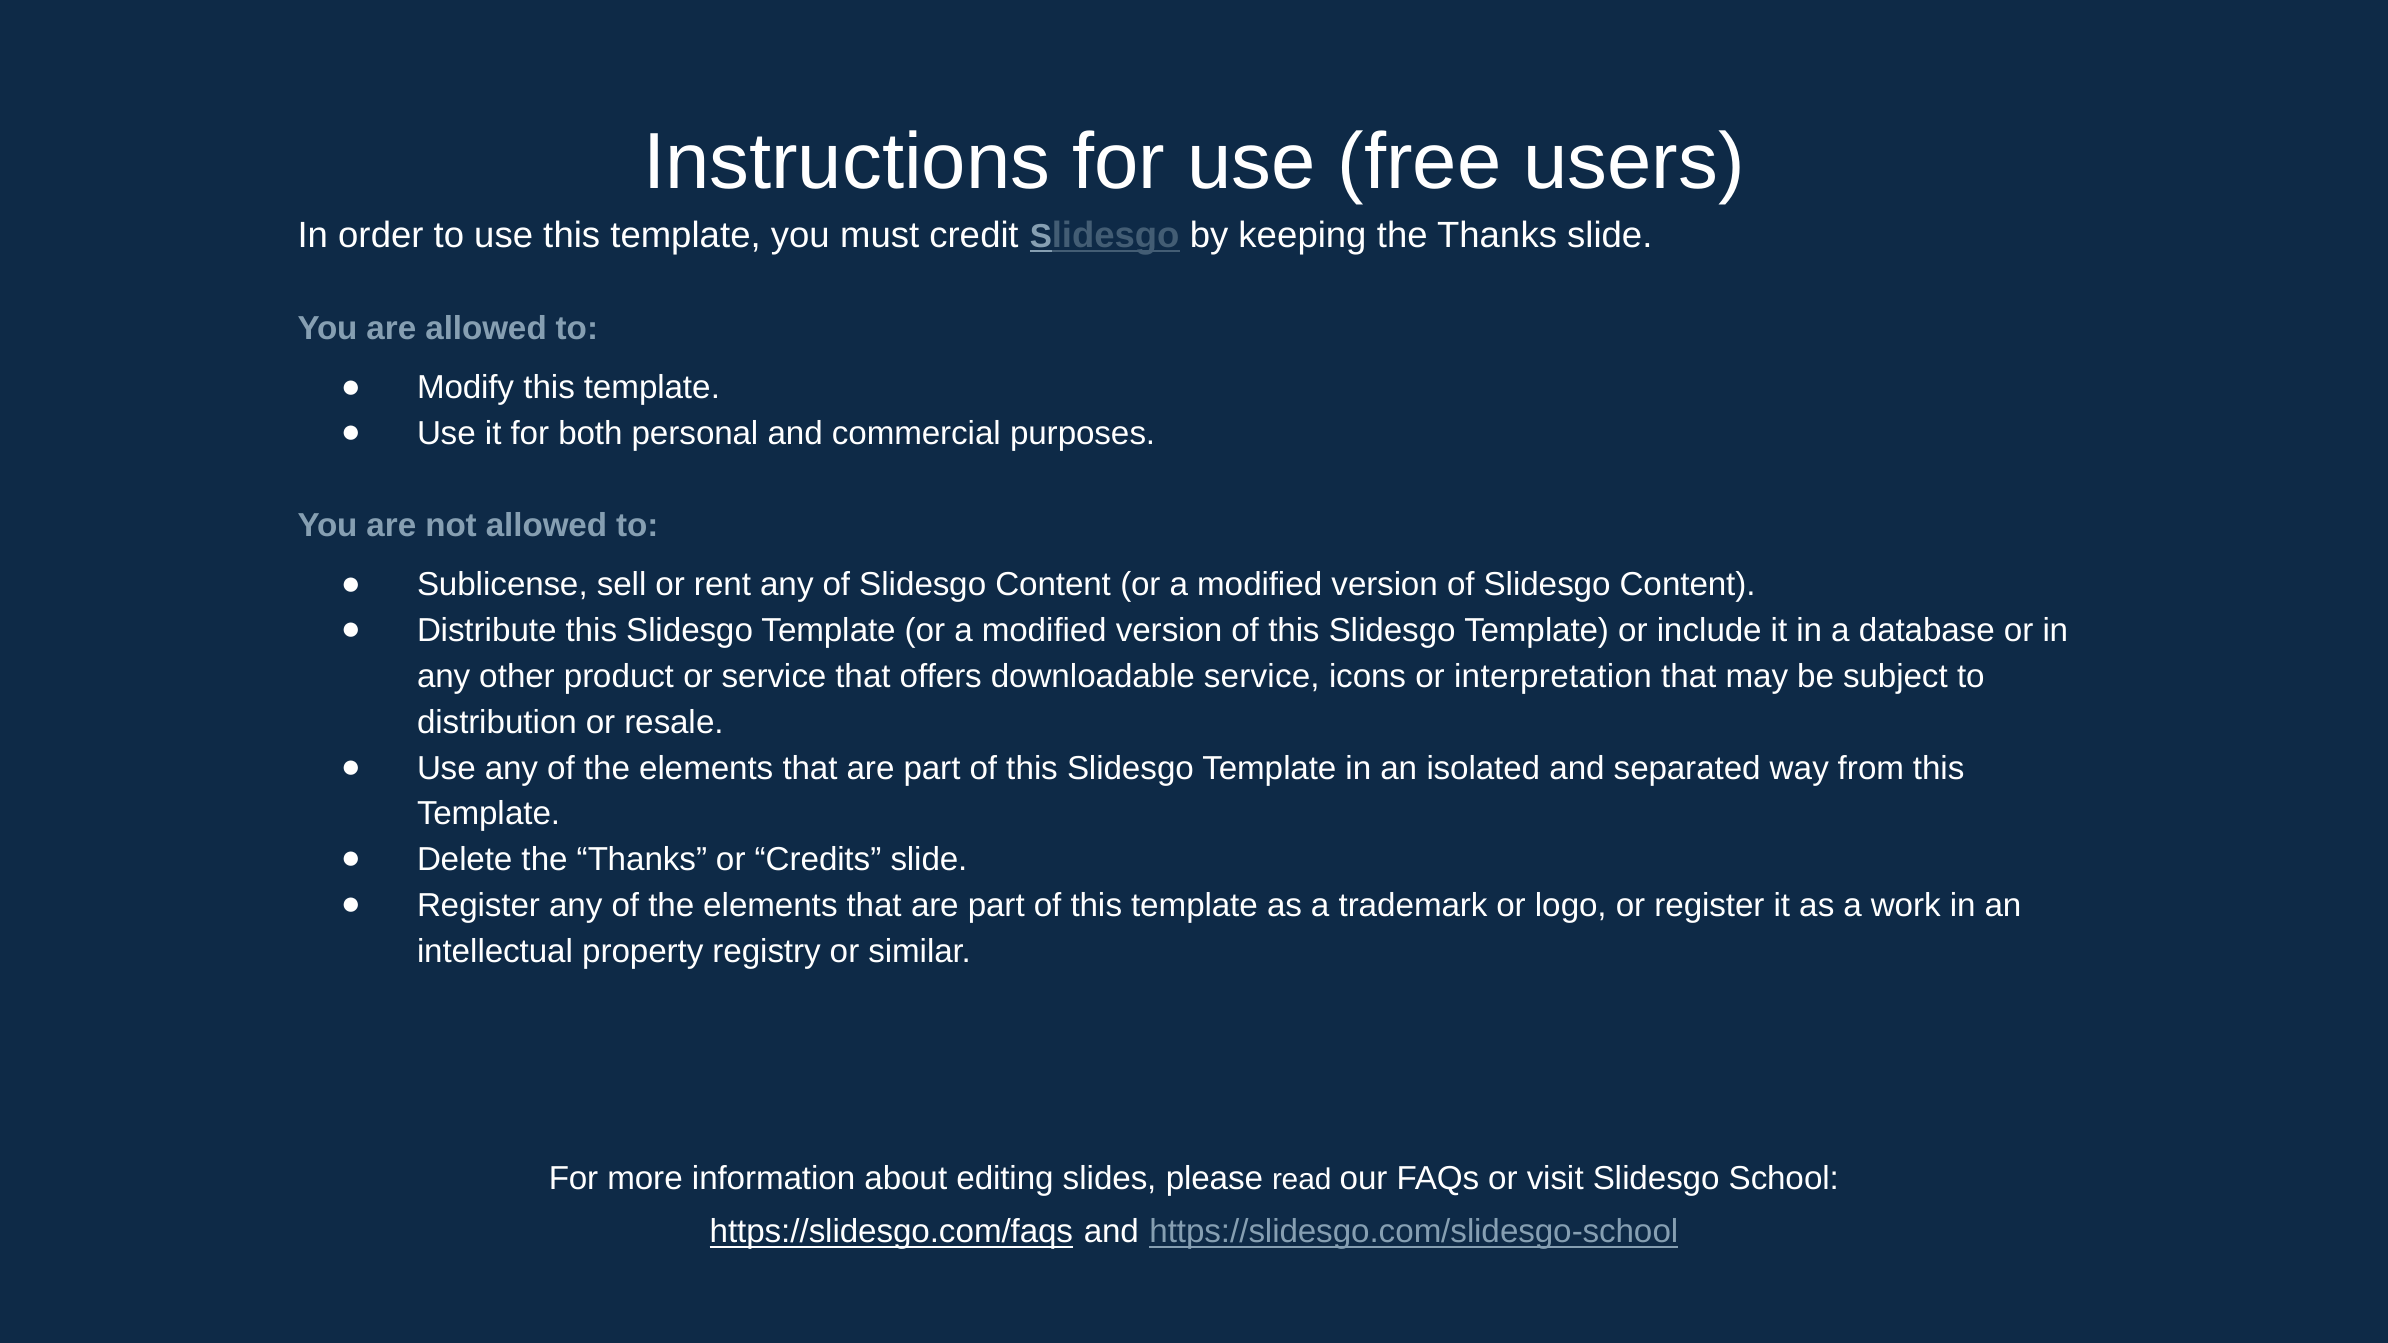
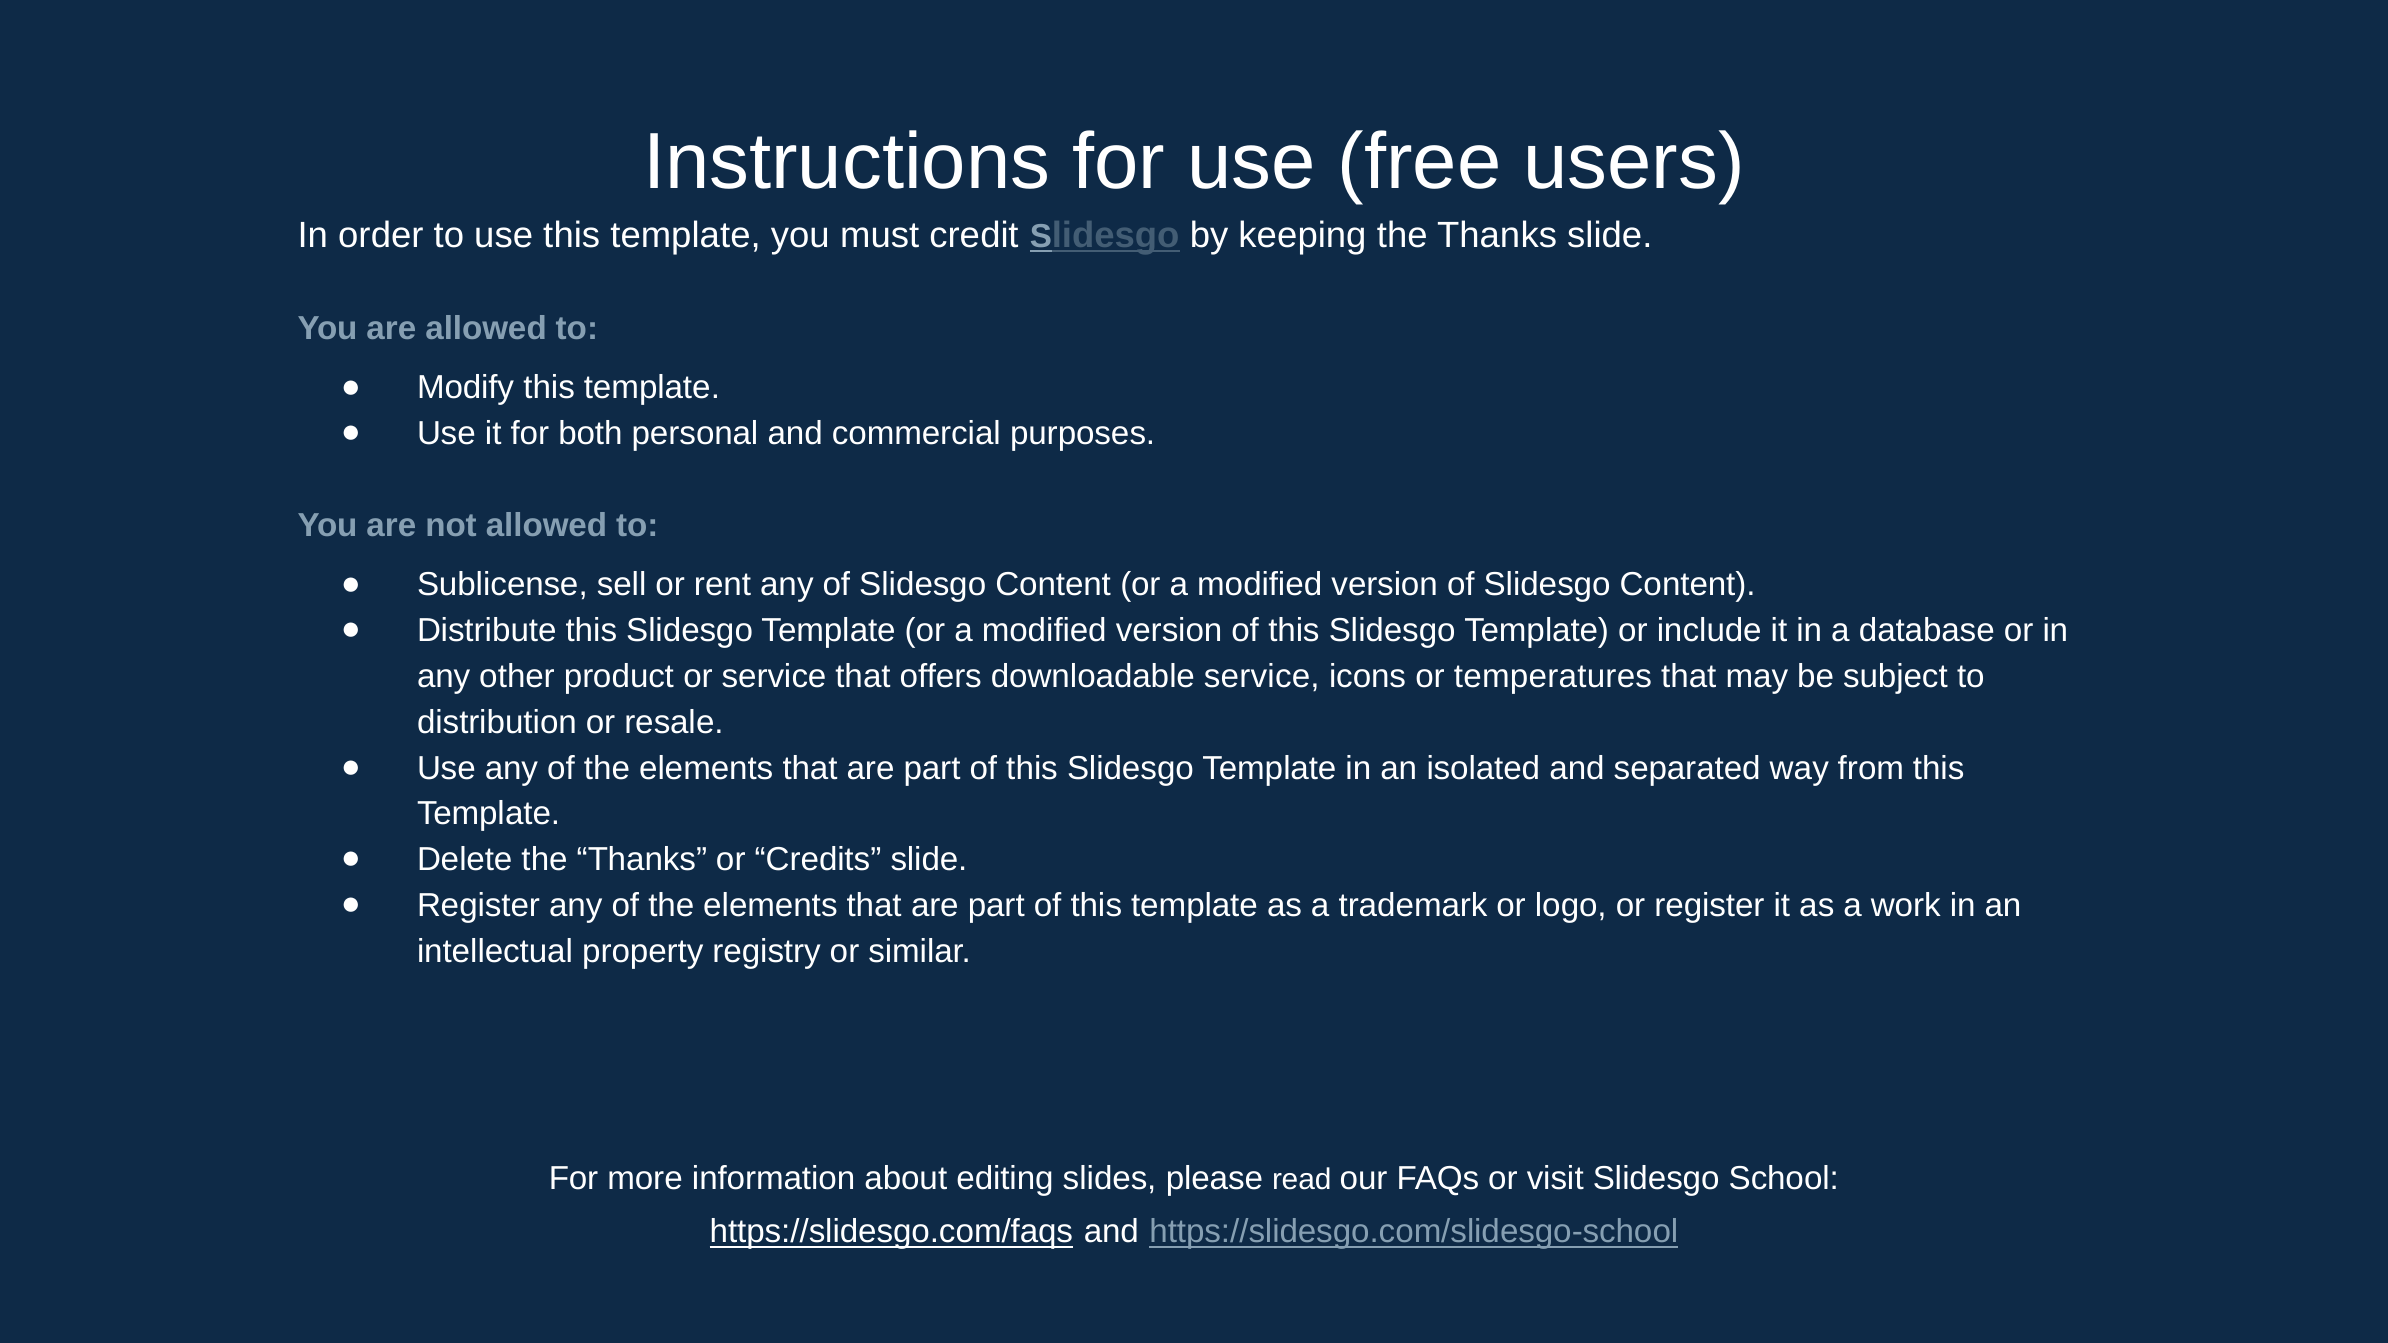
interpretation: interpretation -> temperatures (1553, 677)
